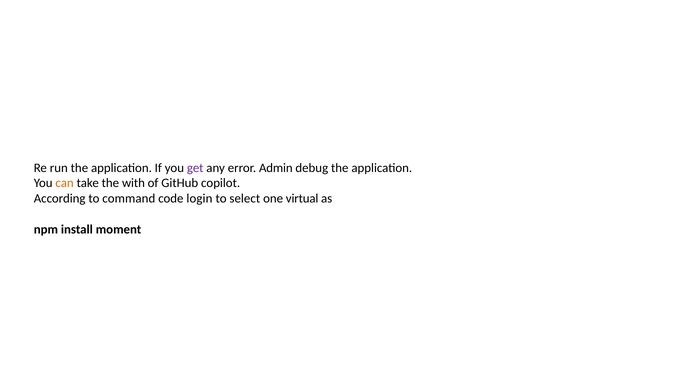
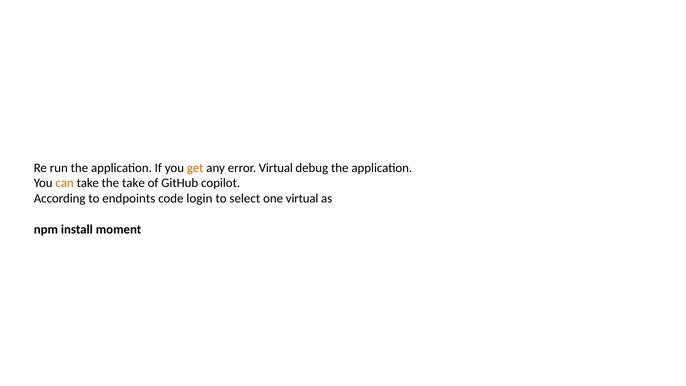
get colour: purple -> orange (195, 168)
error Admin: Admin -> Virtual (276, 168)
the with: with -> take (133, 183)
command: command -> endpoints (129, 199)
